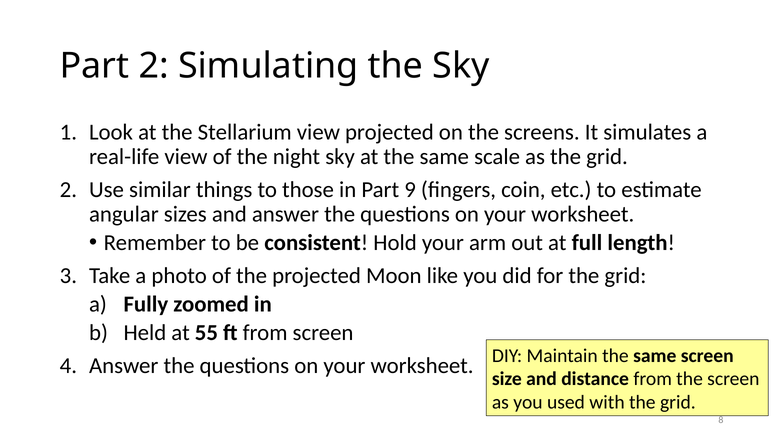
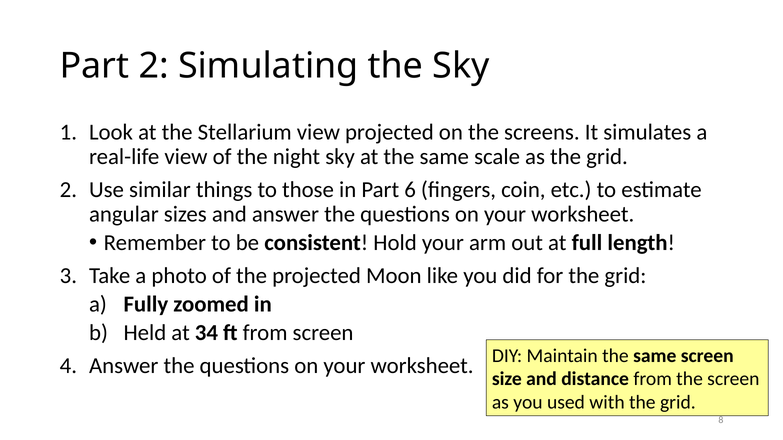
9: 9 -> 6 (410, 190)
55: 55 -> 34 (206, 333)
